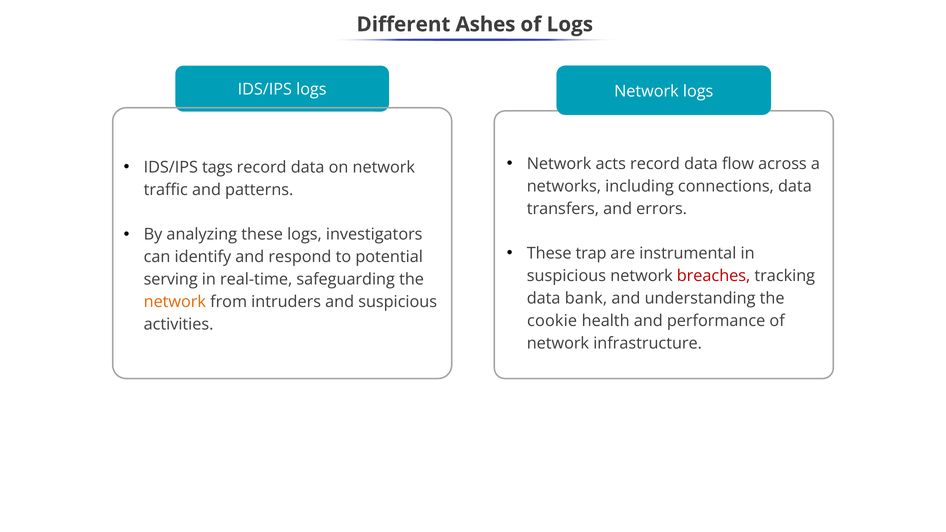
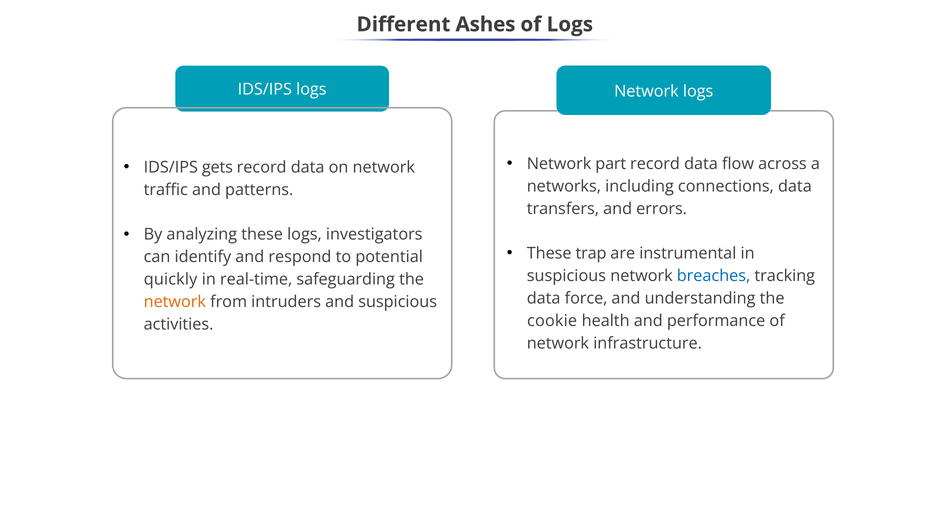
acts: acts -> part (611, 164)
tags: tags -> gets (217, 167)
breaches colour: red -> blue (714, 276)
serving: serving -> quickly (171, 279)
bank: bank -> force (586, 298)
